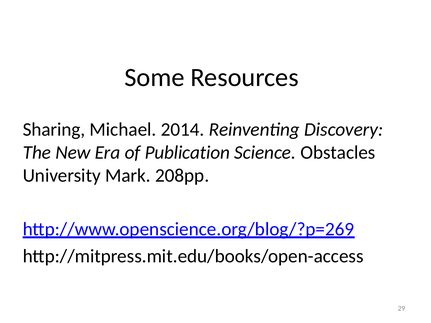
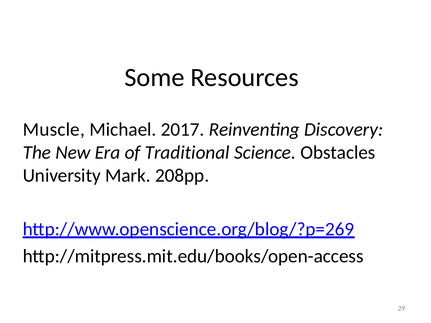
Sharing: Sharing -> Muscle (54, 130)
2014: 2014 -> 2017 (183, 130)
Publication: Publication -> Traditional (187, 153)
